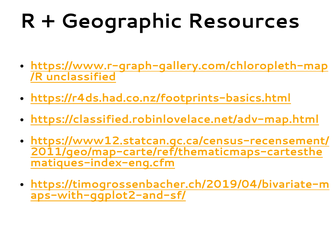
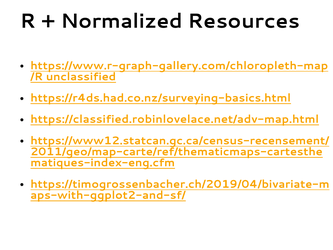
Geographic: Geographic -> Normalized (122, 21)
https://r4ds.had.co.nz/footprints-basics.html: https://r4ds.had.co.nz/footprints-basics.html -> https://r4ds.had.co.nz/surveying-basics.html (161, 98)
